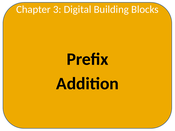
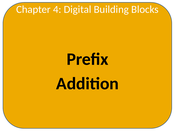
3: 3 -> 4 (57, 9)
